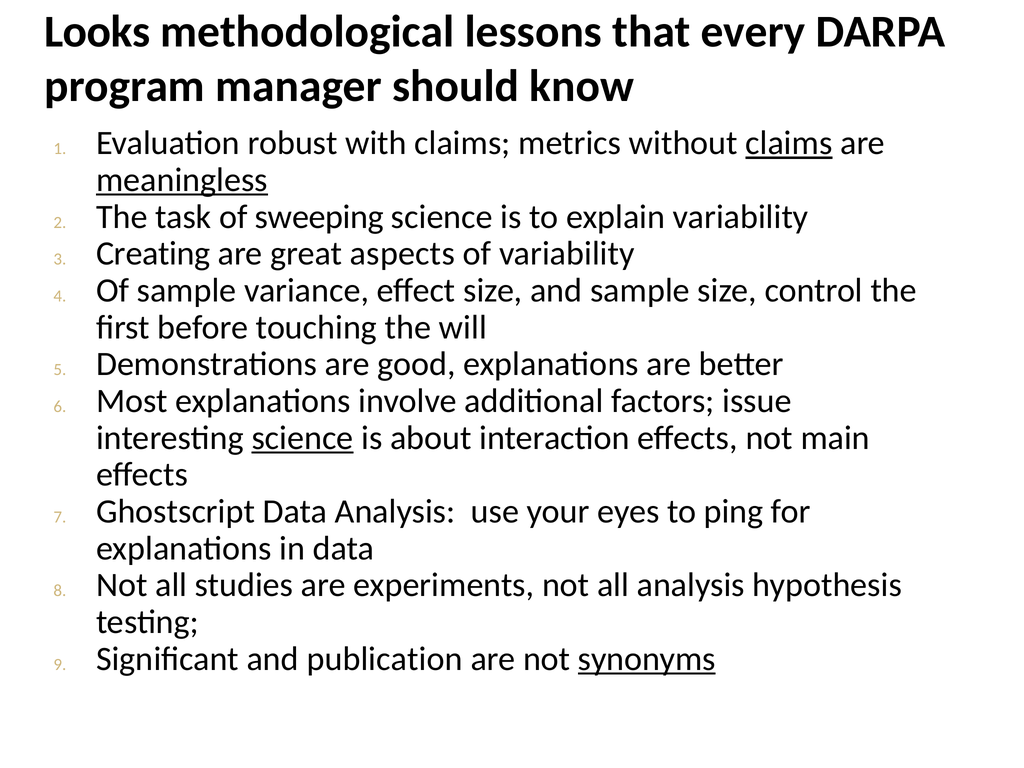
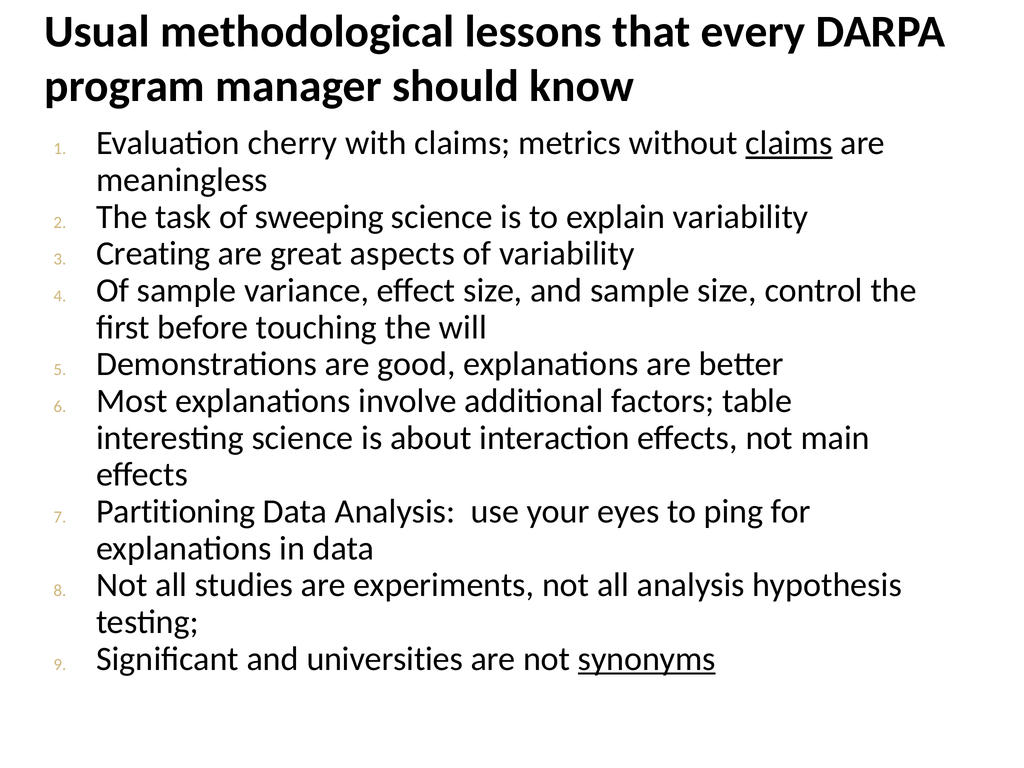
Looks: Looks -> Usual (97, 32)
robust: robust -> cherry (292, 143)
meaningless underline: present -> none (182, 180)
issue: issue -> table (757, 401)
science underline: present -> none (303, 438)
Ghostscript: Ghostscript -> Partitioning (176, 512)
publication: publication -> universities (385, 659)
